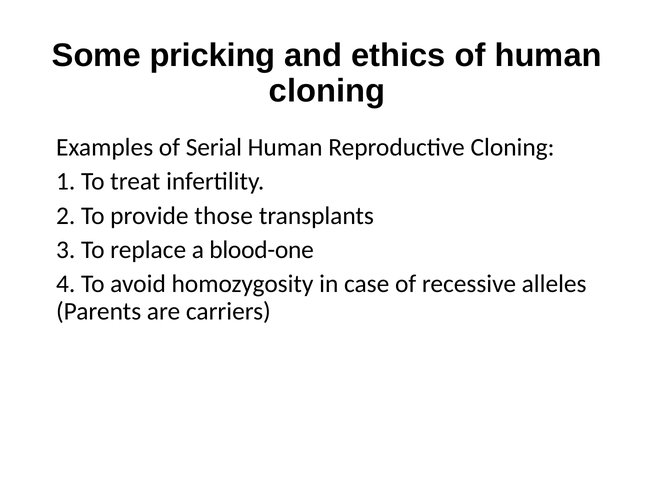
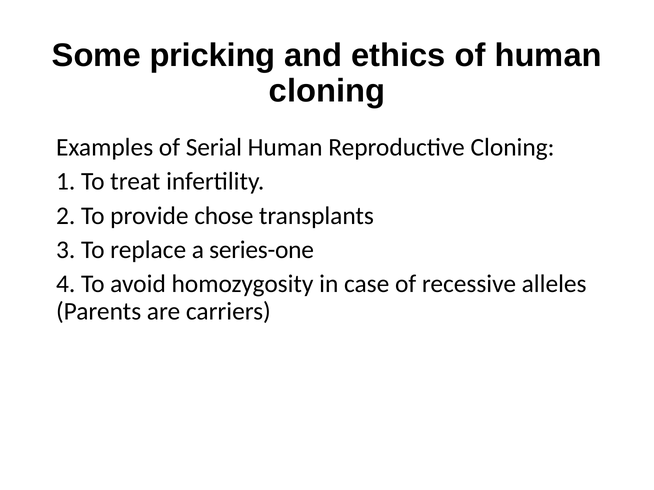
those: those -> chose (224, 216)
blood-one: blood-one -> series-one (262, 250)
